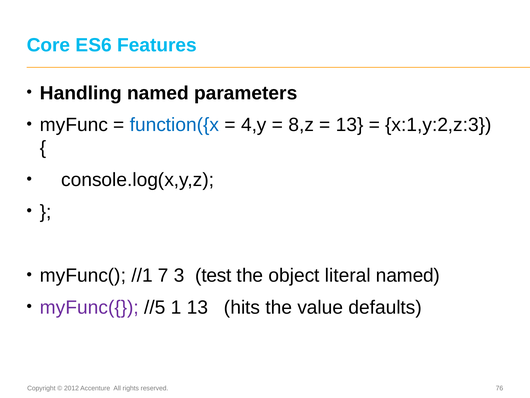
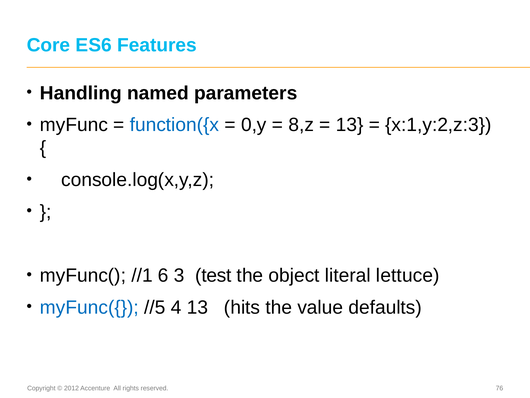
4,y: 4,y -> 0,y (254, 125)
7: 7 -> 6 (163, 275)
literal named: named -> lettuce (408, 275)
myFunc({ colour: purple -> blue (89, 307)
1: 1 -> 4 (176, 307)
